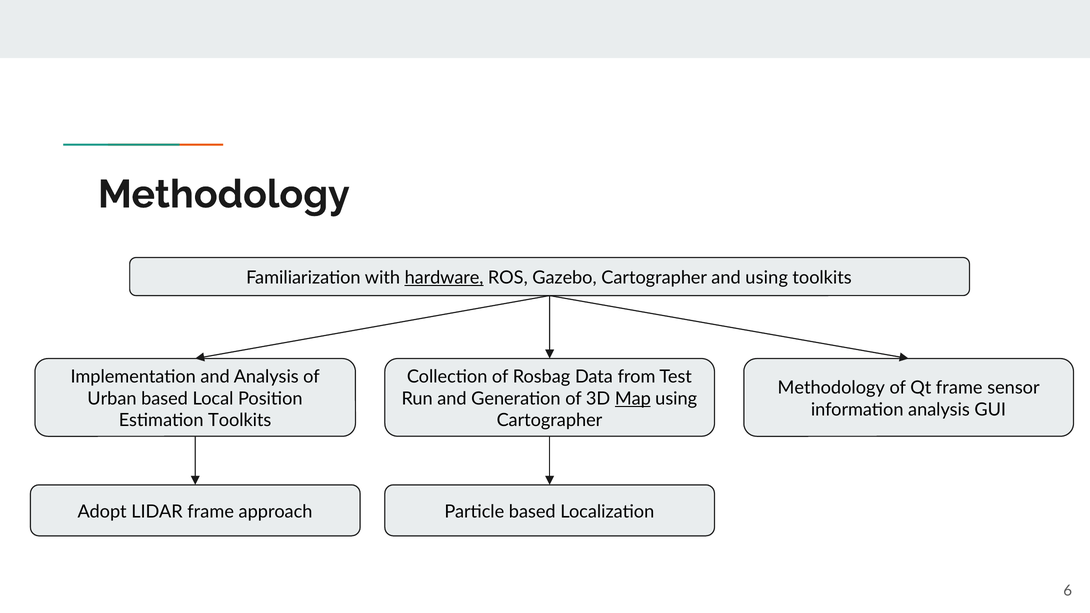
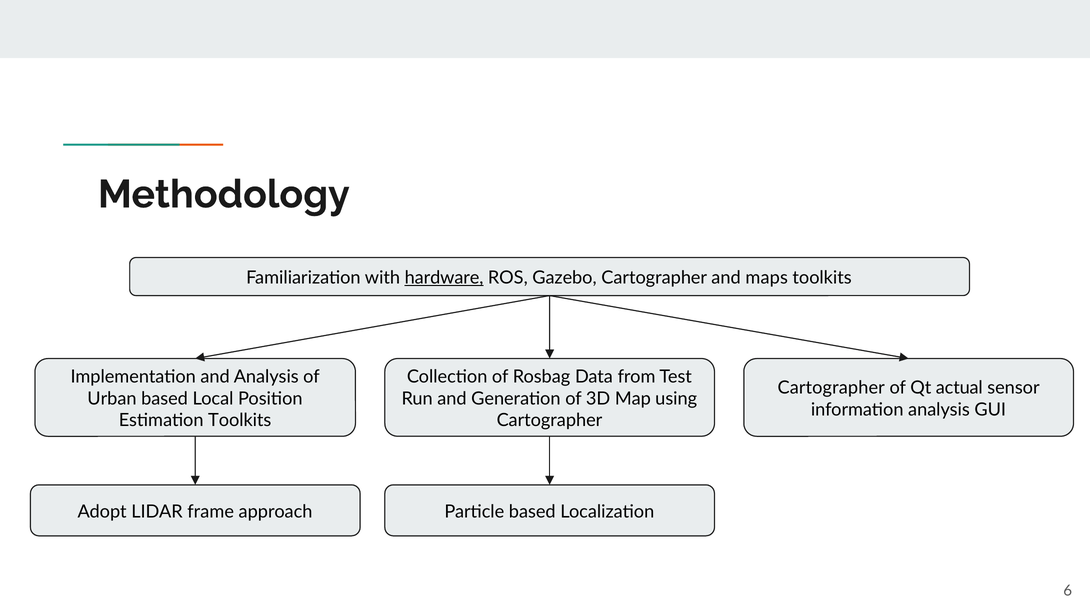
and using: using -> maps (767, 278)
Methodology: Methodology -> Cartographer (831, 388)
Qt frame: frame -> actual (959, 388)
Map underline: present -> none (633, 399)
